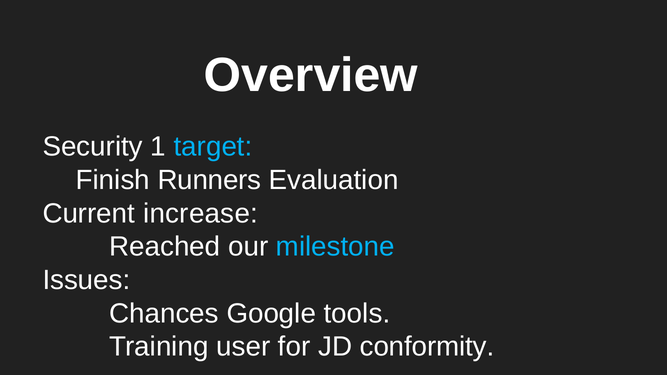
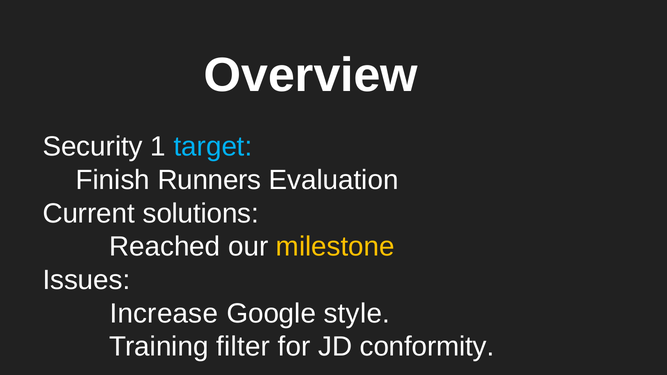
increase: increase -> solutions (201, 214)
milestone colour: light blue -> yellow (335, 247)
Chances: Chances -> Increase (164, 314)
tools: tools -> style (357, 314)
user: user -> filter (243, 347)
